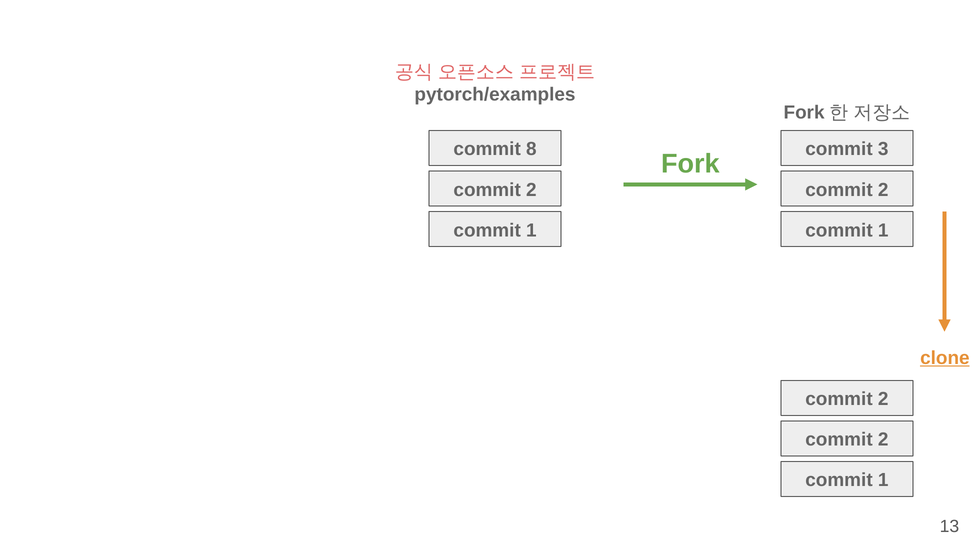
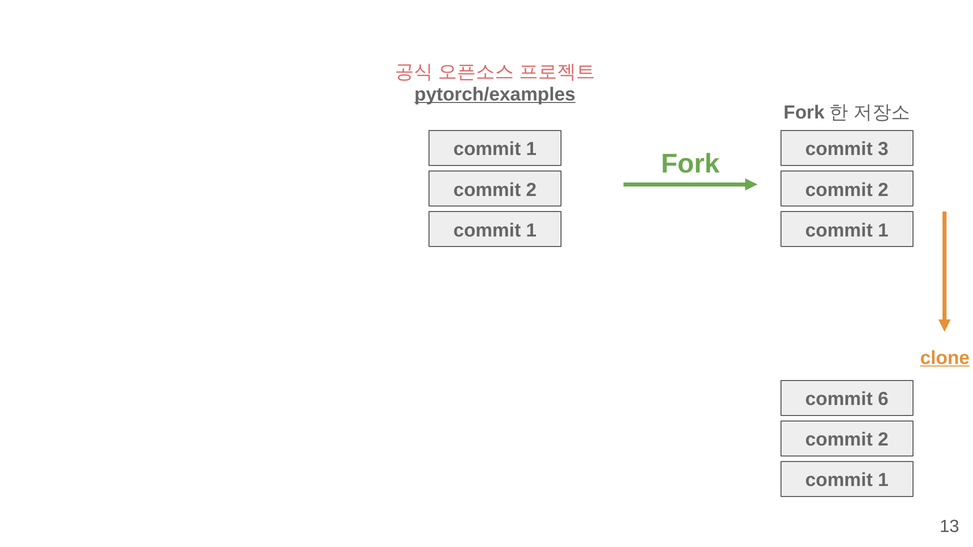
pytorch/examples underline: none -> present (495, 95)
8: 8 -> 1 (531, 149)
2: 2 -> 6 (883, 399)
